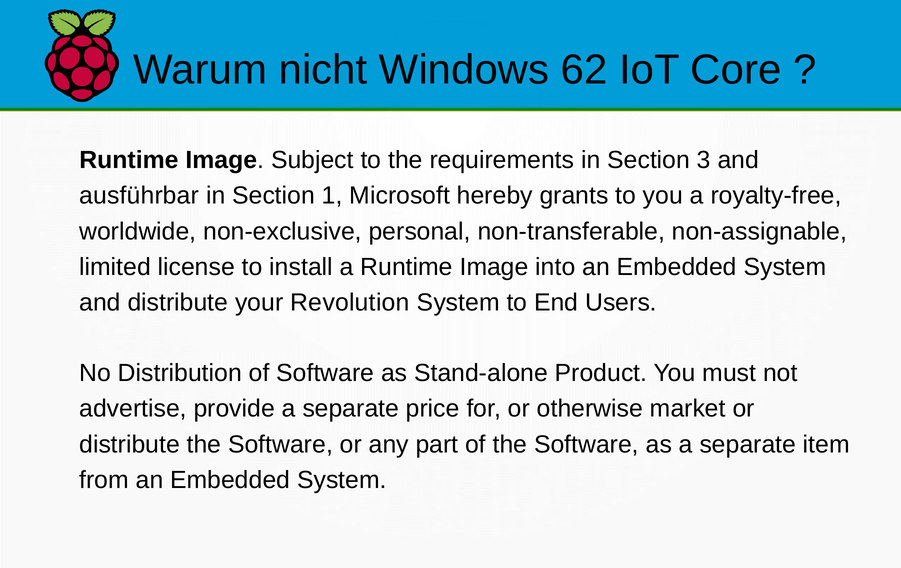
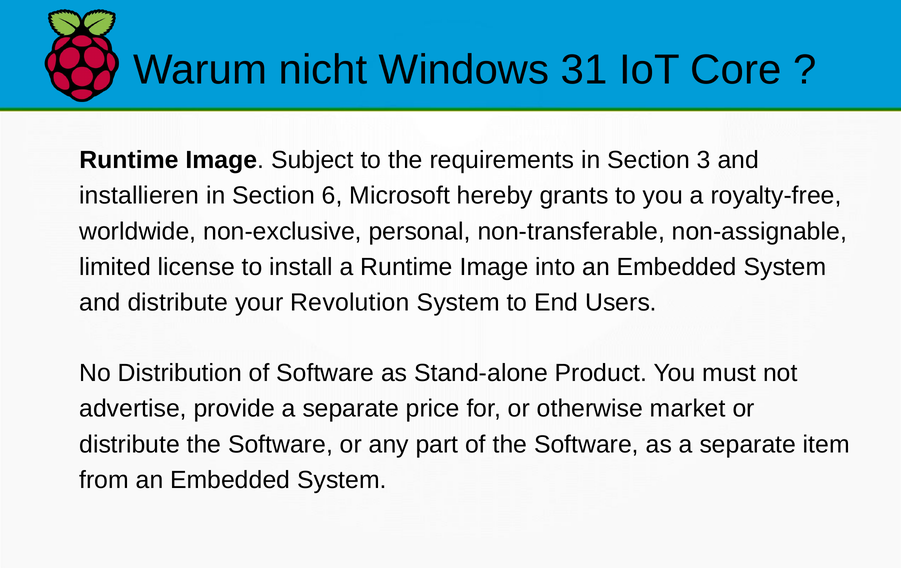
62: 62 -> 31 (584, 70)
ausführbar: ausführbar -> installieren (139, 196)
1: 1 -> 6 (332, 196)
